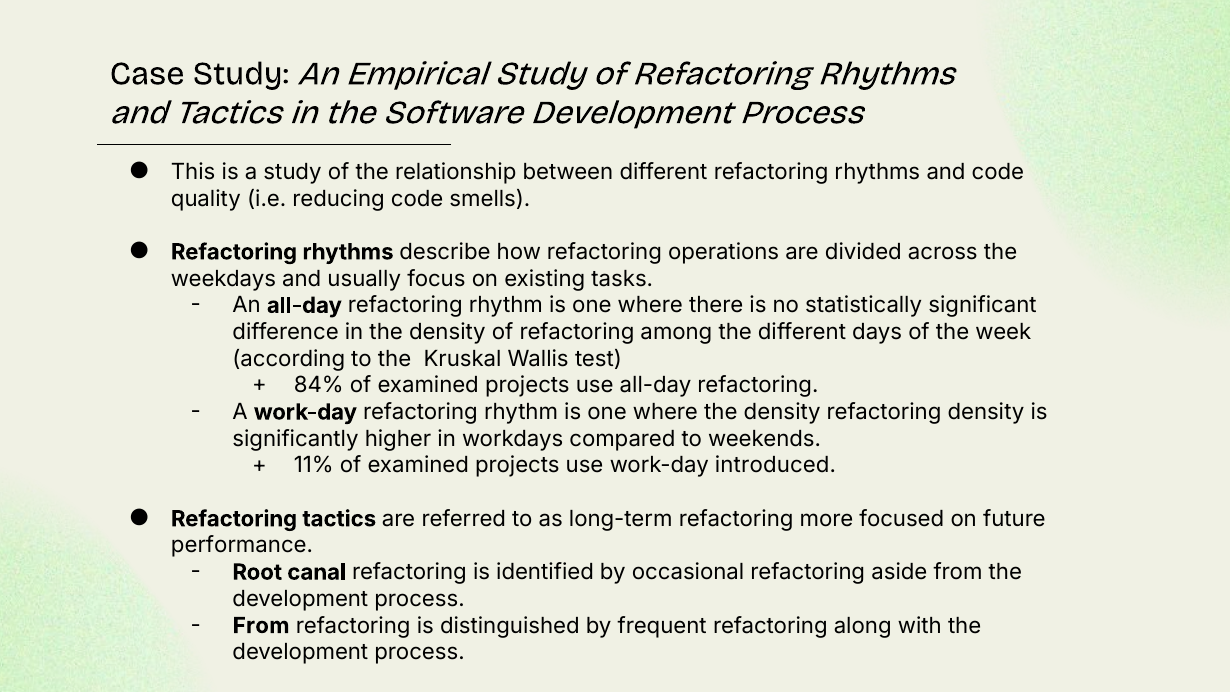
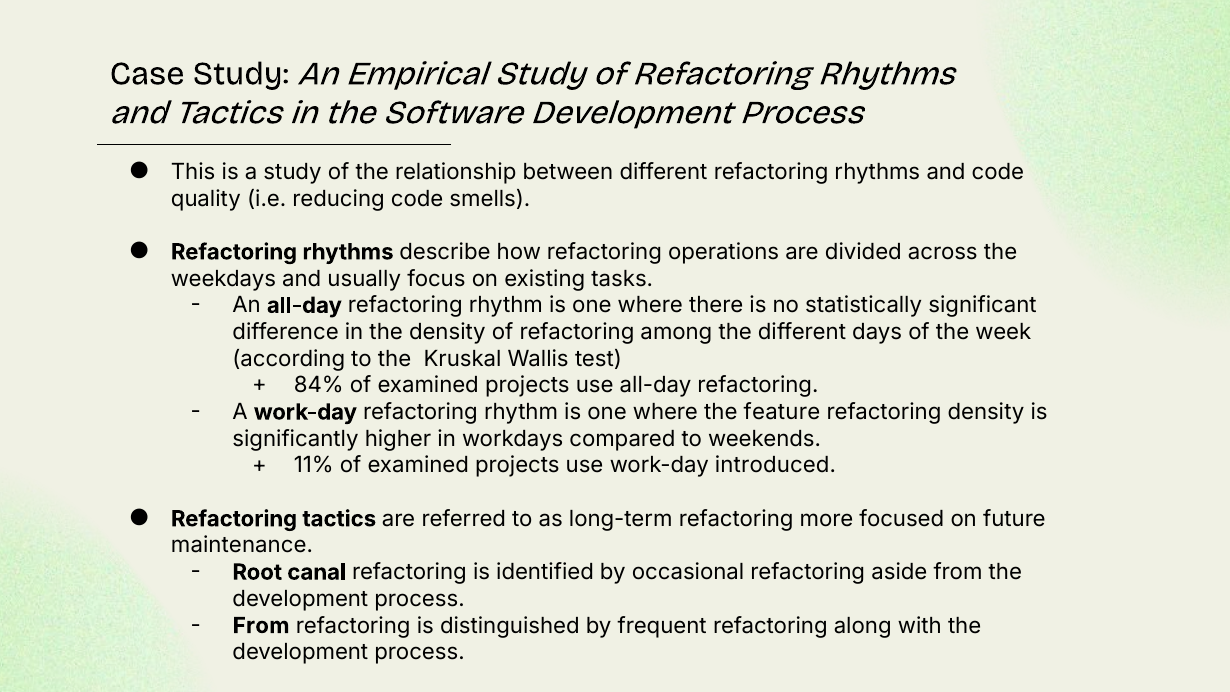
where the density: density -> feature (782, 412)
performance: performance -> maintenance (242, 546)
